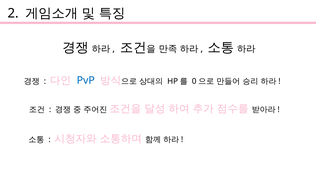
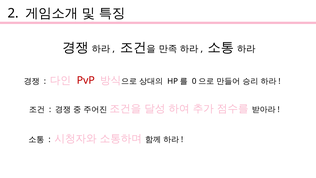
PvP colour: blue -> red (86, 80)
